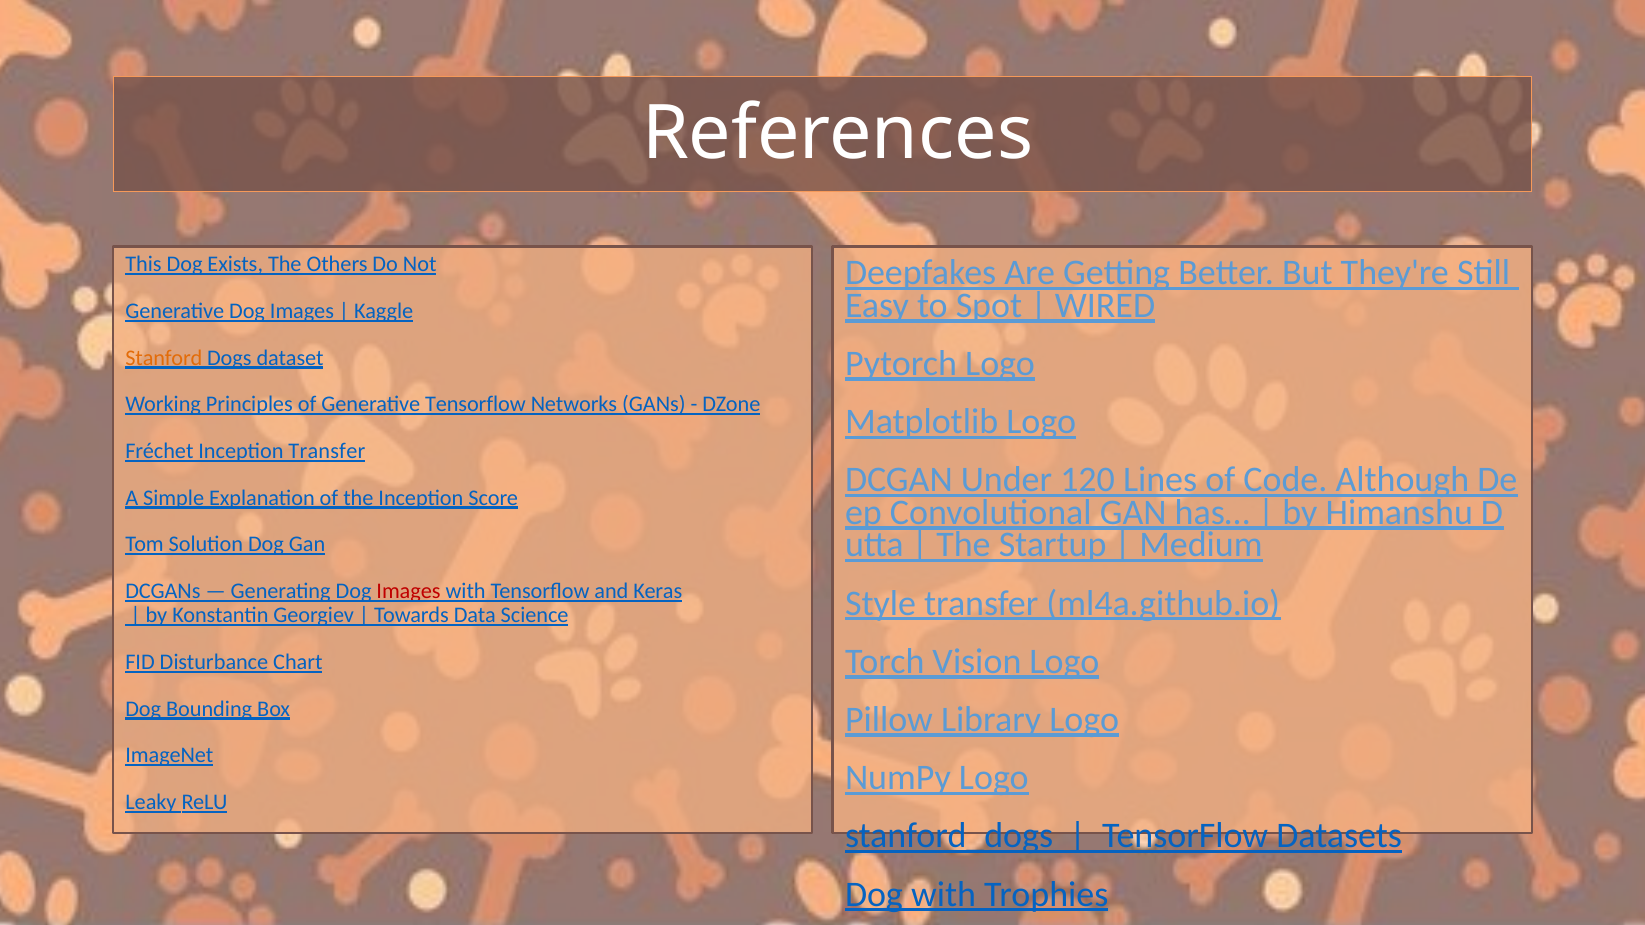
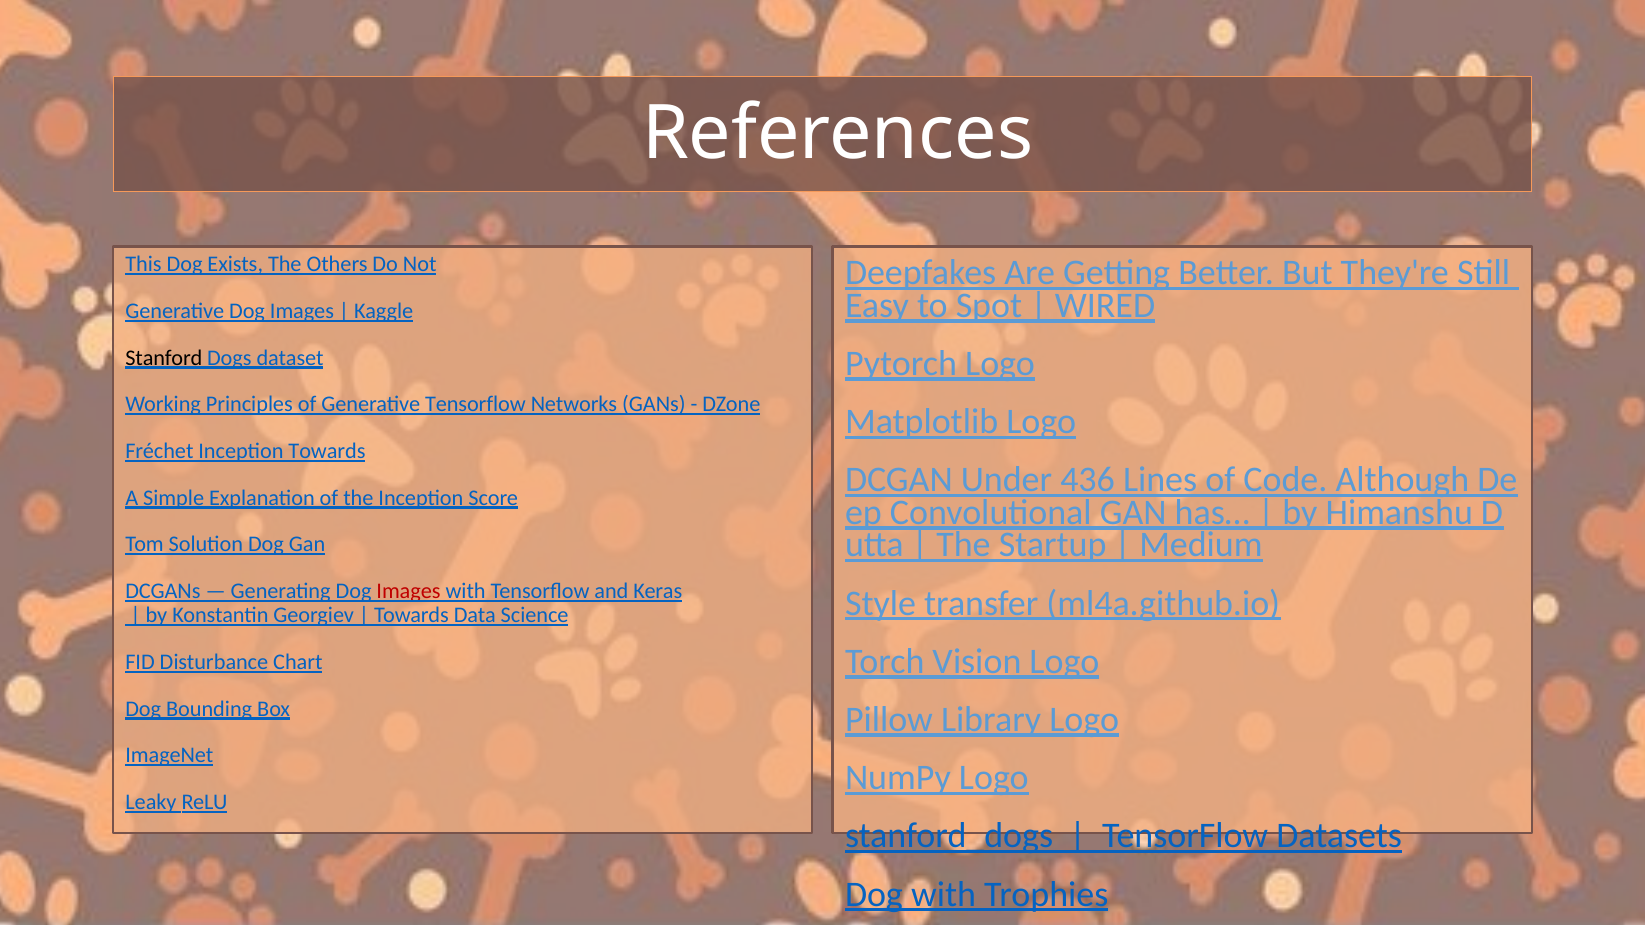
Stanford colour: orange -> black (164, 358)
Inception Transfer: Transfer -> Towards (327, 451)
120: 120 -> 436 (1088, 480)
